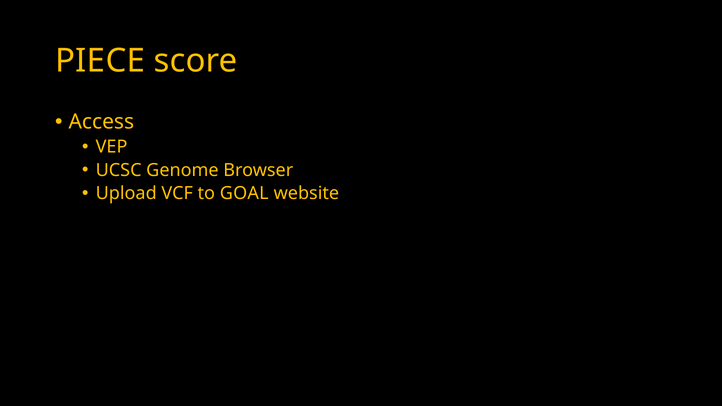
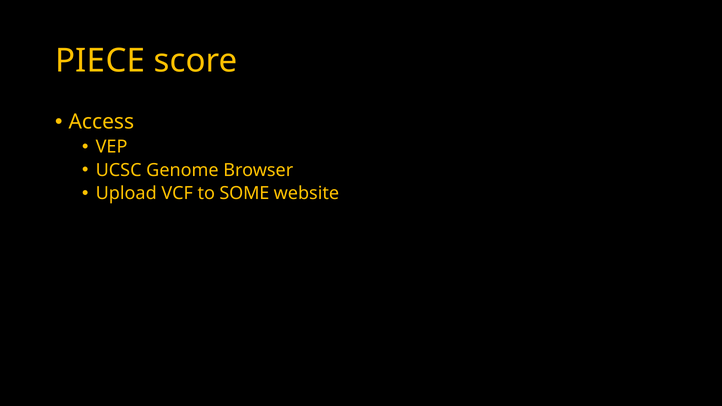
GOAL: GOAL -> SOME (244, 193)
